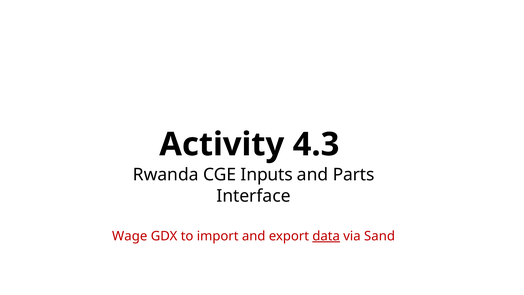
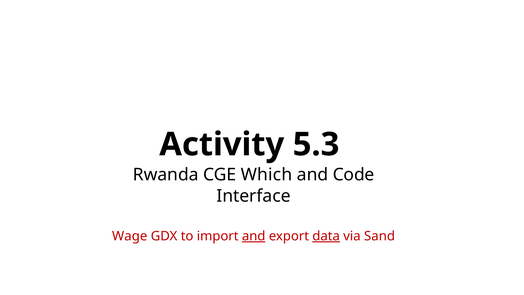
4.3: 4.3 -> 5.3 (316, 144)
Inputs: Inputs -> Which (267, 175)
Parts: Parts -> Code (354, 175)
and underline: none -> present (254, 236)
